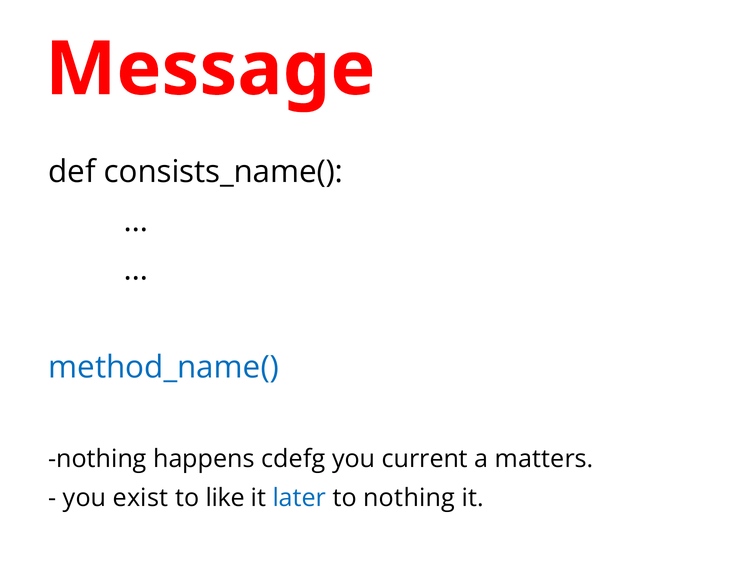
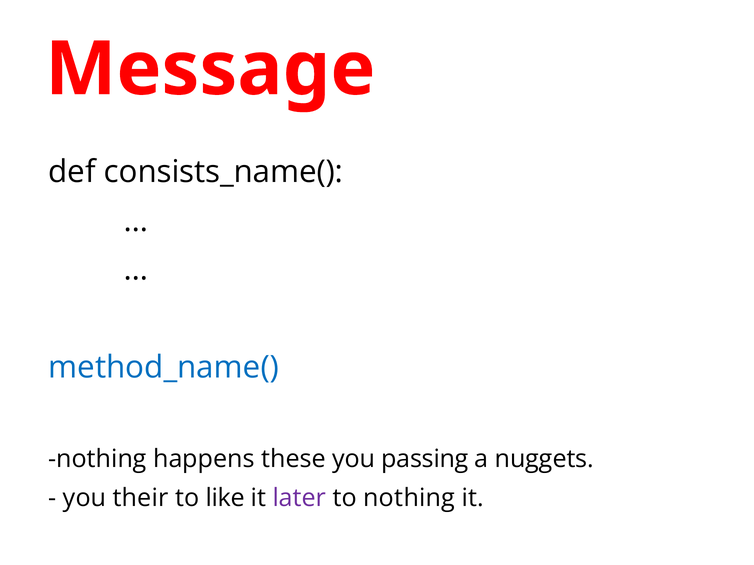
cdefg: cdefg -> these (293, 459)
current: current -> passing (425, 459)
matters: matters -> nuggets (544, 459)
exist: exist -> their (140, 499)
later colour: blue -> purple (299, 499)
